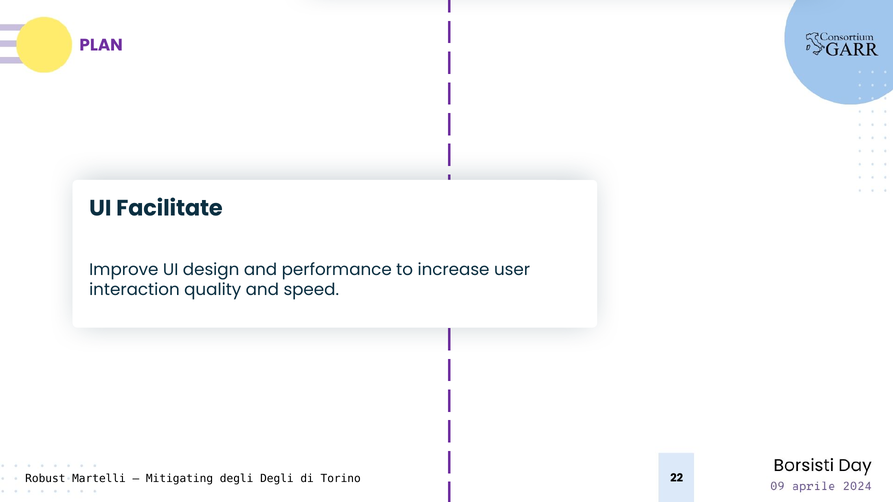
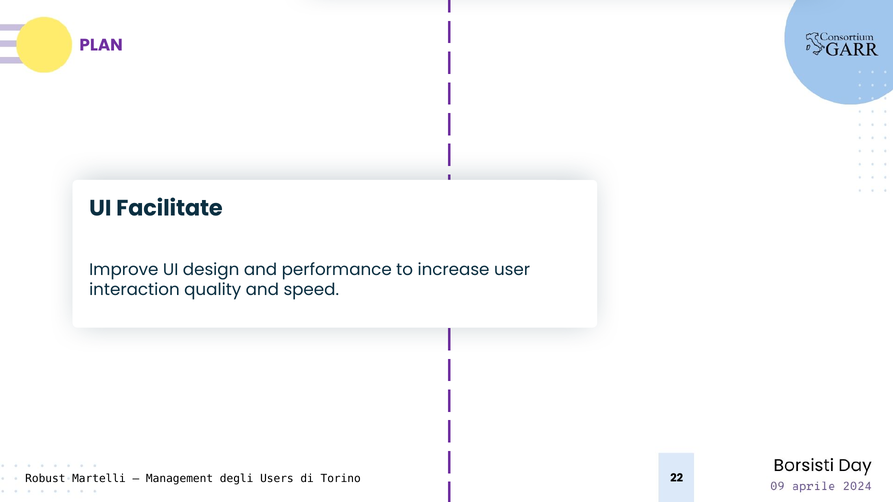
Mitigating: Mitigating -> Management (180, 479)
degli Degli: Degli -> Users (277, 479)
